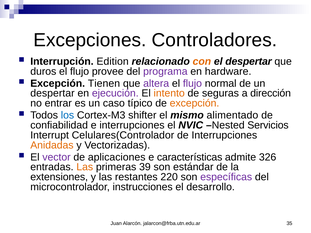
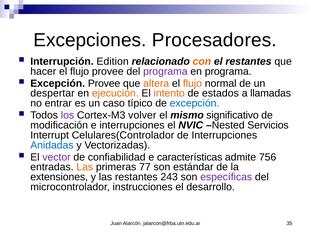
Controladores: Controladores -> Procesadores (214, 40)
el despertar: despertar -> restantes (249, 61)
duros: duros -> hacer (43, 71)
en hardware: hardware -> programa (228, 71)
Excepción Tienen: Tienen -> Provee (104, 83)
altera colour: purple -> orange (156, 83)
flujo colour: purple -> orange (192, 83)
ejecución colour: purple -> orange (115, 93)
seguras: seguras -> estados (220, 93)
dirección: dirección -> llamadas (271, 93)
excepción colour: orange -> blue (195, 103)
los colour: blue -> purple (67, 115)
shifter: shifter -> volver (142, 115)
alimentado: alimentado -> significativo (233, 115)
confiabilidad: confiabilidad -> modificación (59, 125)
Anidadas colour: orange -> blue (52, 145)
aplicaciones: aplicaciones -> confiabilidad (117, 157)
326: 326 -> 756 (268, 157)
39: 39 -> 77 (145, 167)
220: 220 -> 243 (169, 177)
